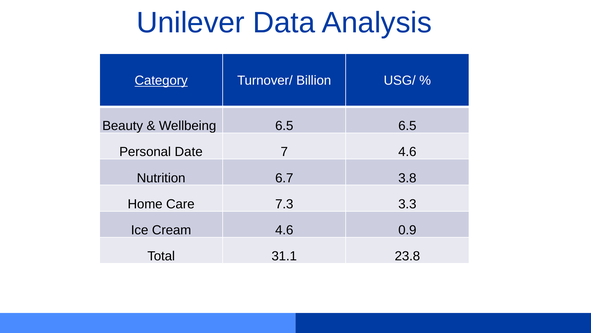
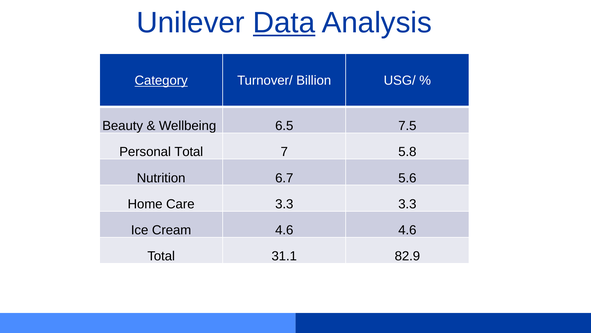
Data underline: none -> present (284, 23)
6.5 6.5: 6.5 -> 7.5 (407, 126)
Personal Date: Date -> Total (189, 152)
7 4.6: 4.6 -> 5.8 (407, 152)
3.8: 3.8 -> 5.6 (407, 178)
Care 7.3: 7.3 -> 3.3 (284, 204)
4.6 0.9: 0.9 -> 4.6 (407, 230)
23.8: 23.8 -> 82.9 (407, 256)
